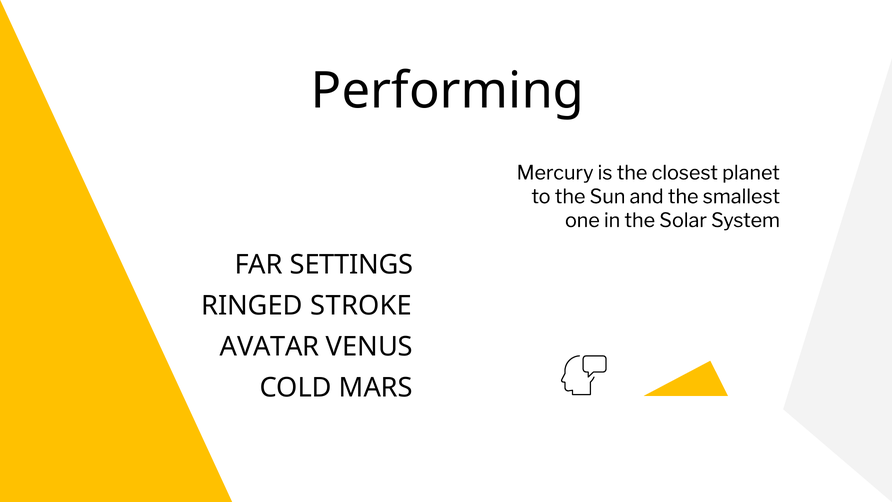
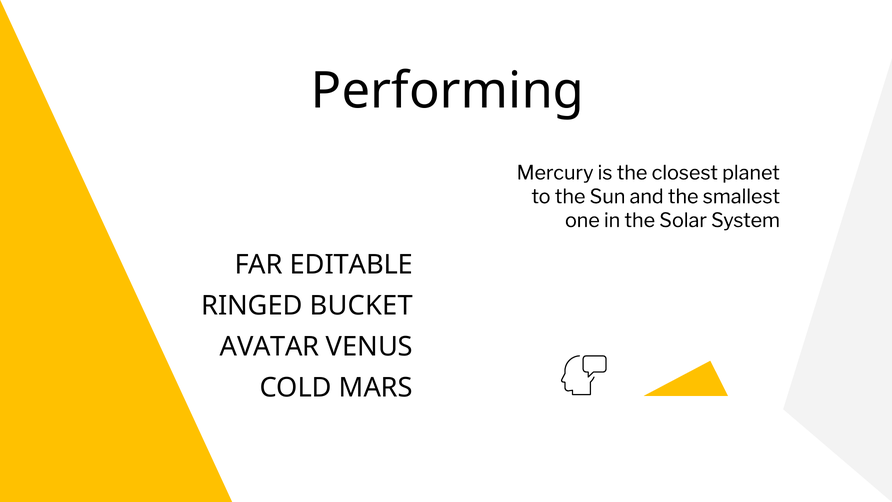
SETTINGS: SETTINGS -> EDITABLE (351, 265)
STROKE: STROKE -> BUCKET (361, 306)
